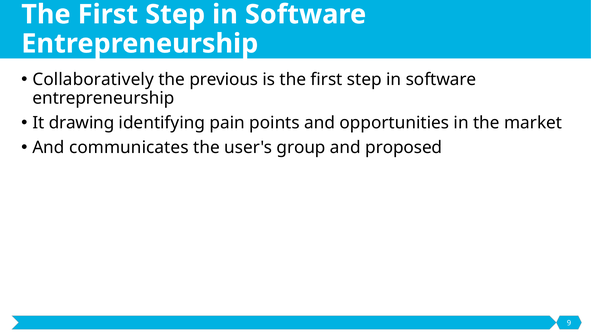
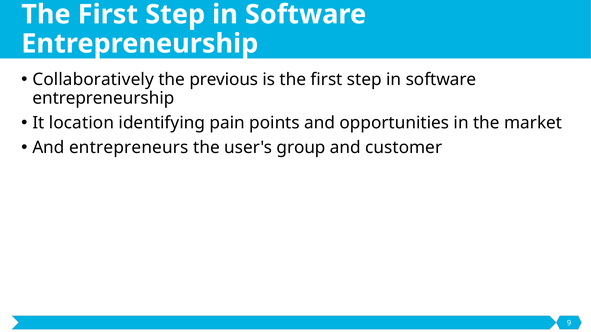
drawing: drawing -> location (81, 123)
communicates: communicates -> entrepreneurs (129, 148)
proposed: proposed -> customer (404, 148)
